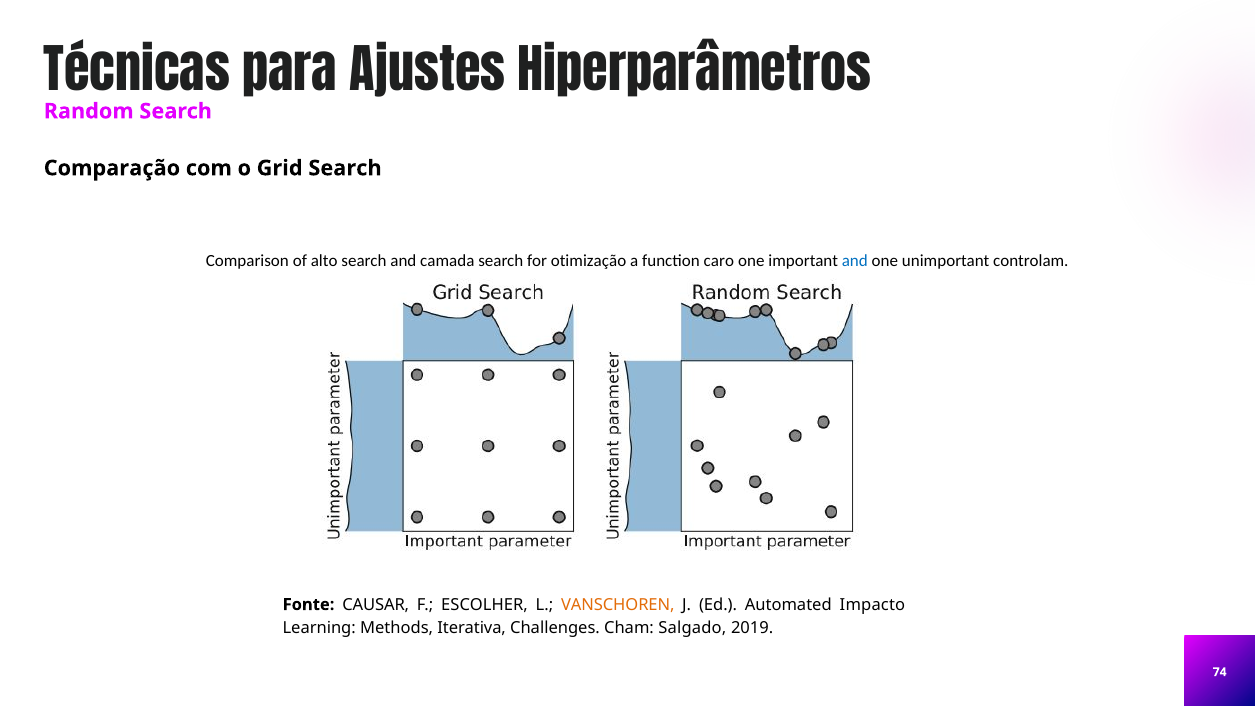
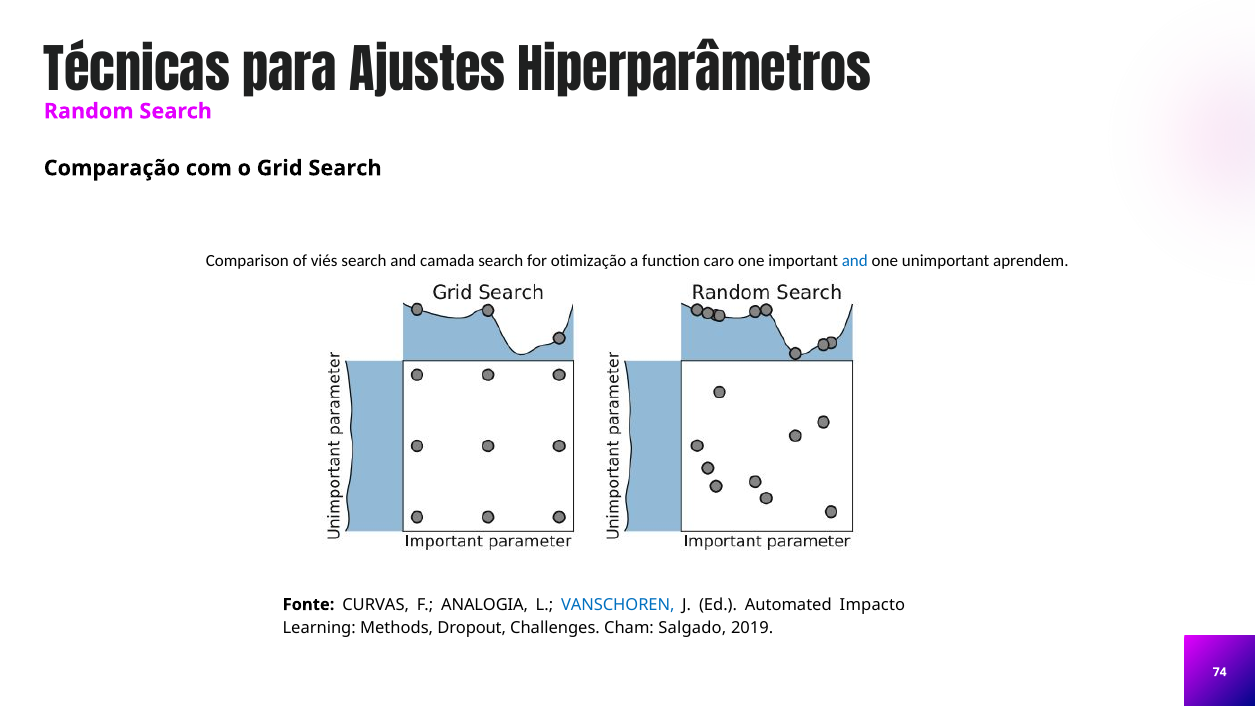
alto: alto -> viés (324, 261)
controlam: controlam -> aprendem (1031, 261)
CAUSAR: CAUSAR -> CURVAS (376, 604)
ESCOLHER: ESCOLHER -> ANALOGIA (485, 604)
VANSCHOREN colour: orange -> blue (618, 604)
Iterativa: Iterativa -> Dropout (472, 628)
